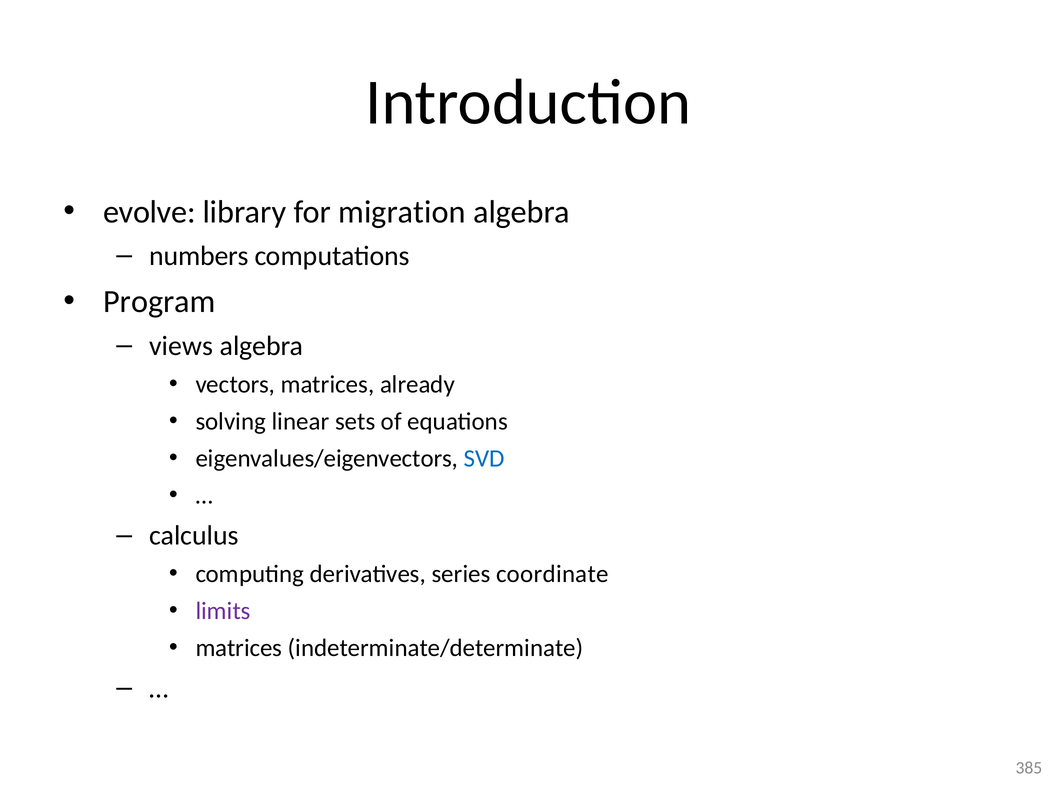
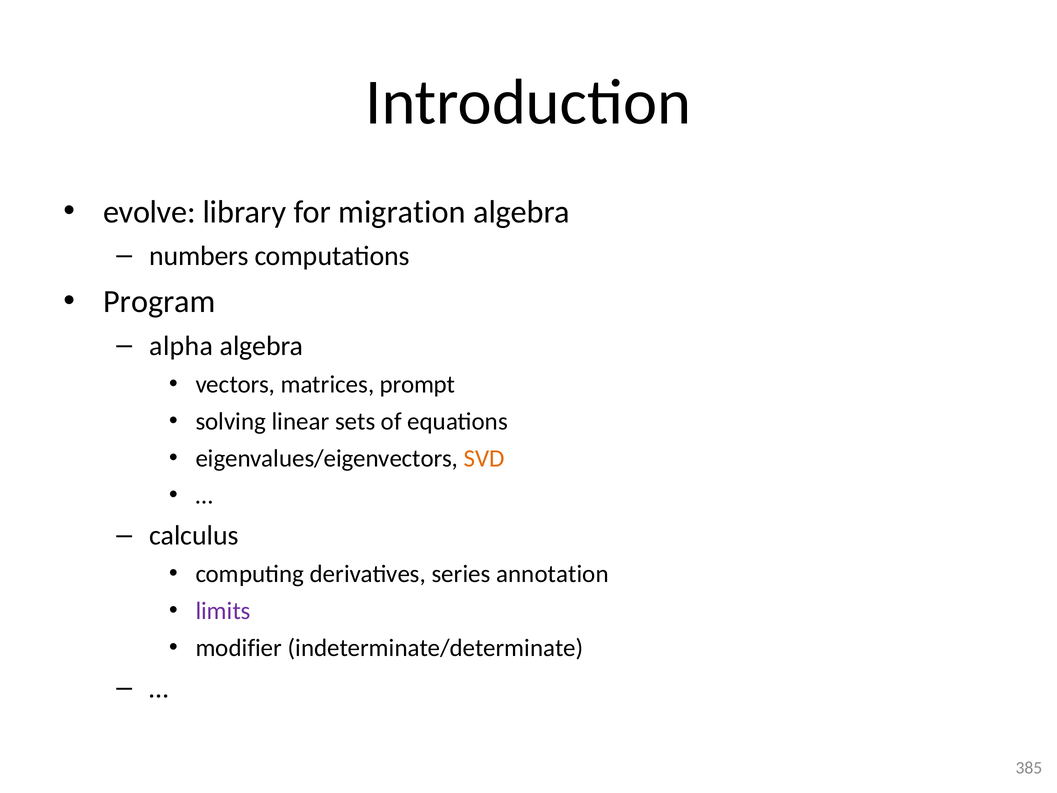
views: views -> alpha (181, 346)
already: already -> prompt (418, 384)
SVD colour: blue -> orange (484, 458)
coordinate: coordinate -> annotation (552, 574)
matrices: matrices -> modifier (239, 648)
